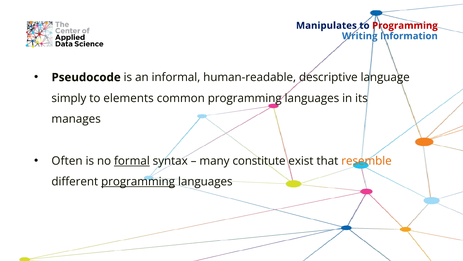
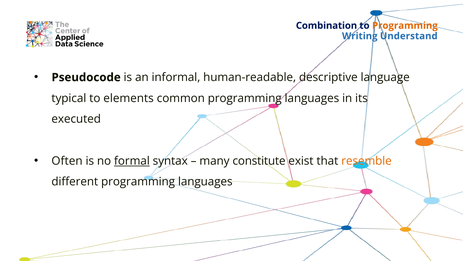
Manipulates: Manipulates -> Combination (326, 26)
Programming colour: red -> orange (405, 26)
Information: Information -> Understand (409, 36)
simply: simply -> typical (69, 98)
manages: manages -> executed (76, 119)
programming underline: present -> none (138, 181)
